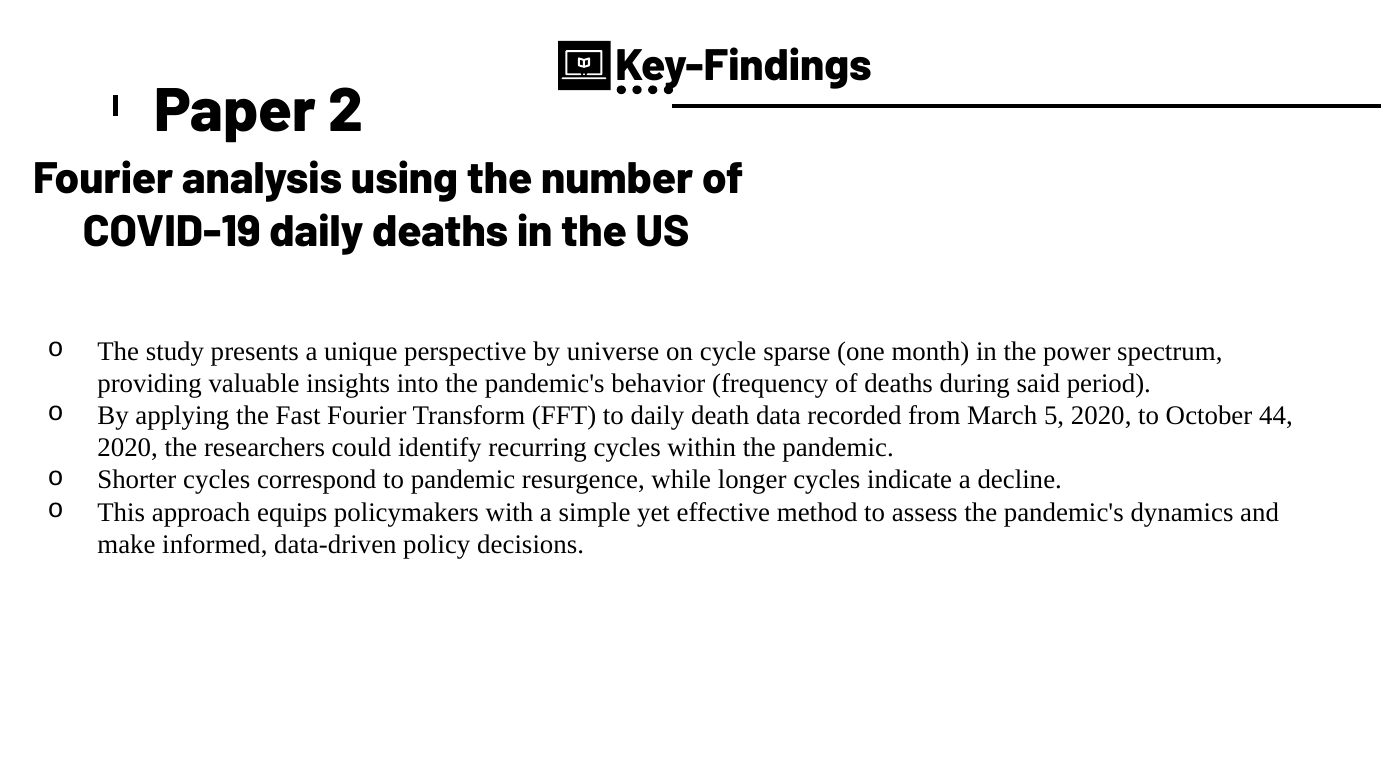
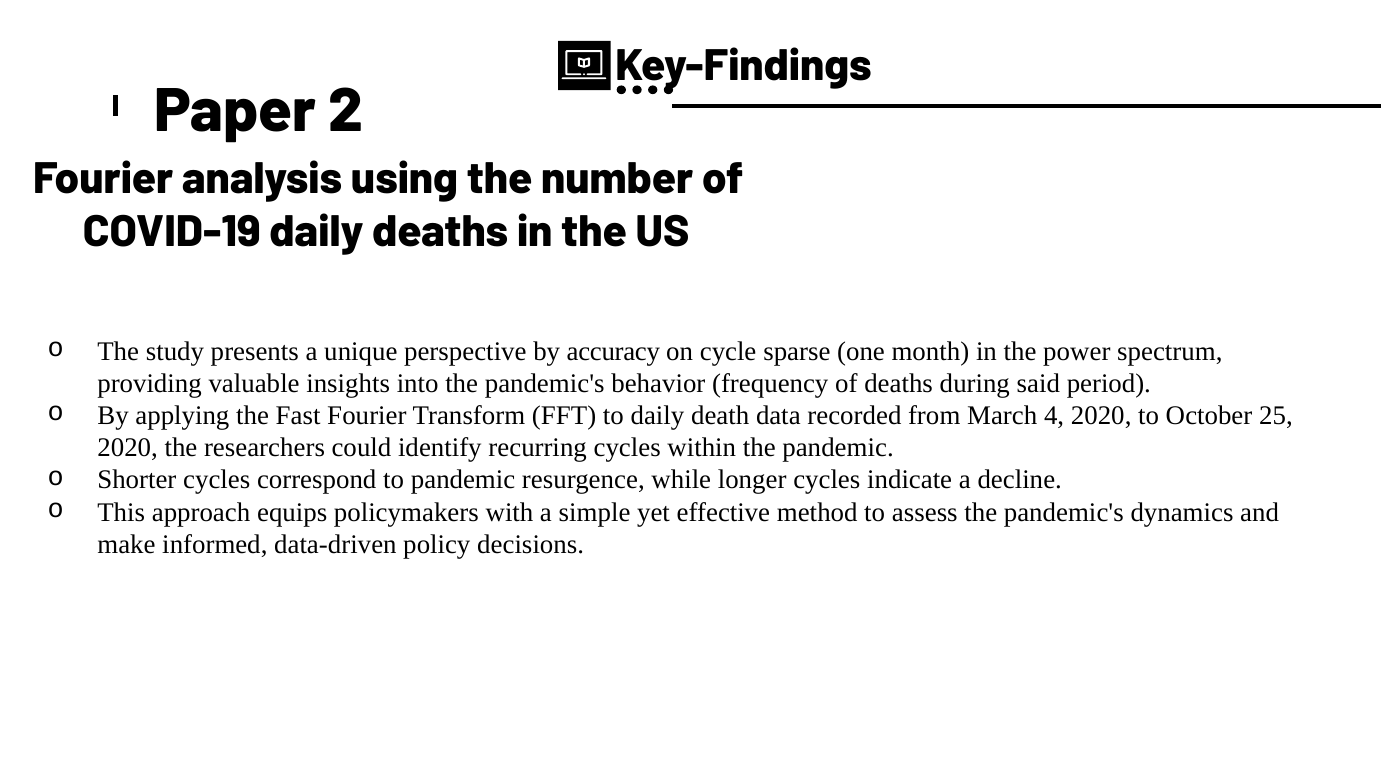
universe: universe -> accuracy (613, 351)
5: 5 -> 4 (1054, 416)
44: 44 -> 25 (1276, 416)
